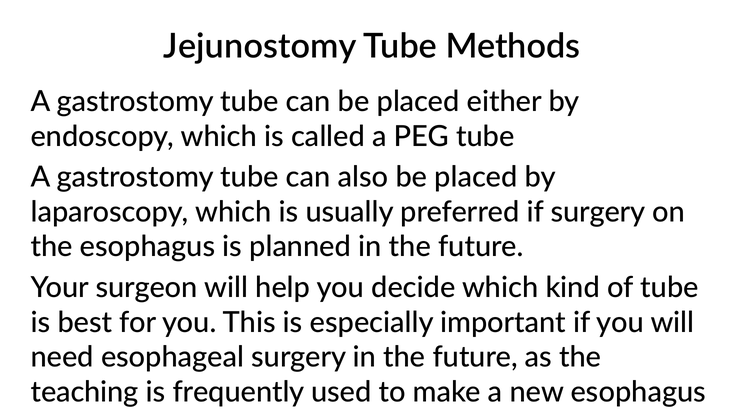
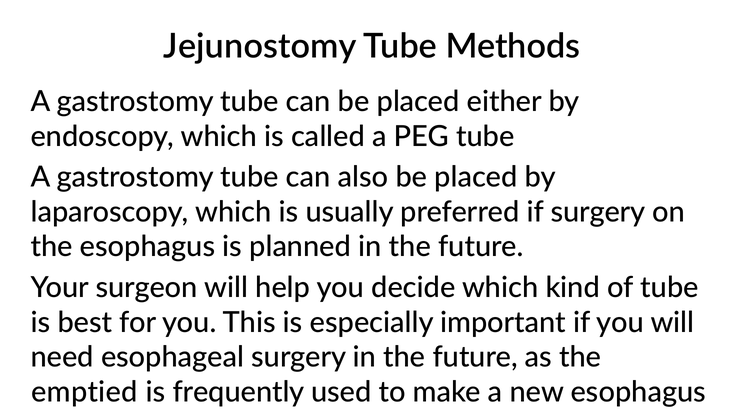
teaching: teaching -> emptied (84, 392)
